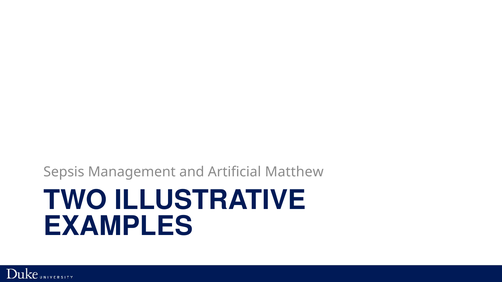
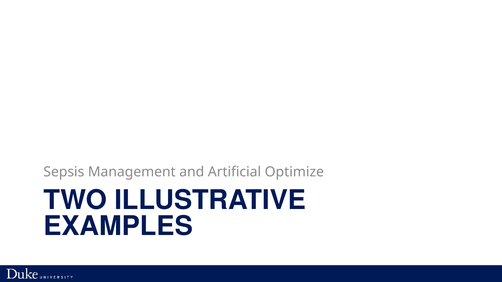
Matthew: Matthew -> Optimize (294, 172)
